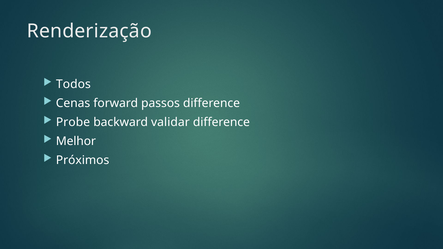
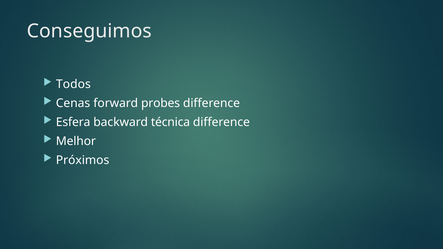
Renderização: Renderização -> Conseguimos (89, 31)
passos: passos -> probes (161, 103)
Probe: Probe -> Esfera (73, 122)
validar: validar -> técnica (170, 122)
